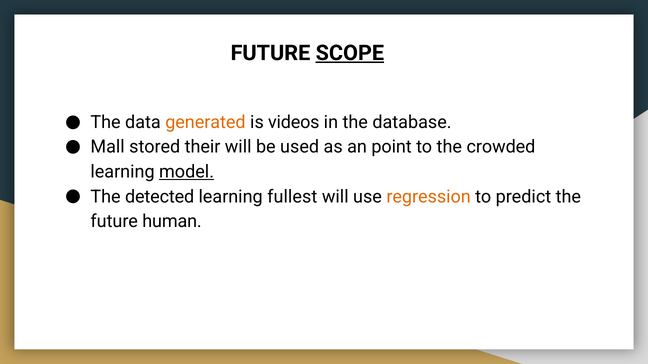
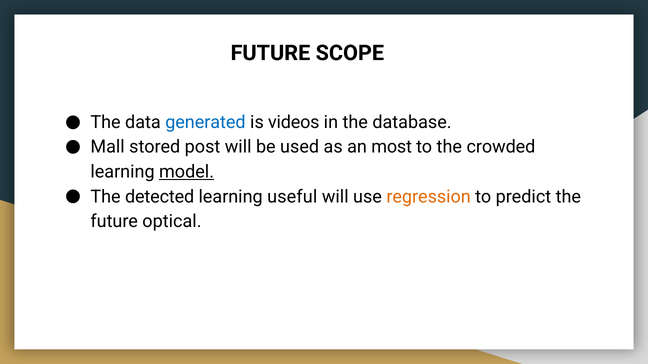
SCOPE underline: present -> none (350, 53)
generated colour: orange -> blue (205, 122)
their: their -> post (203, 147)
point: point -> most (392, 147)
fullest: fullest -> useful (292, 197)
human: human -> optical (172, 222)
